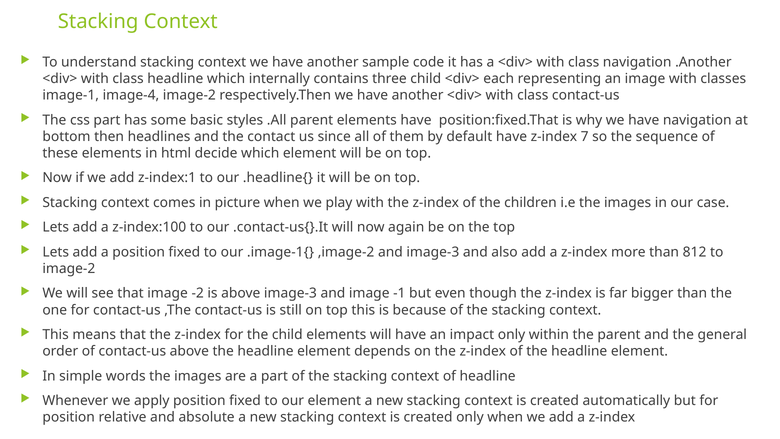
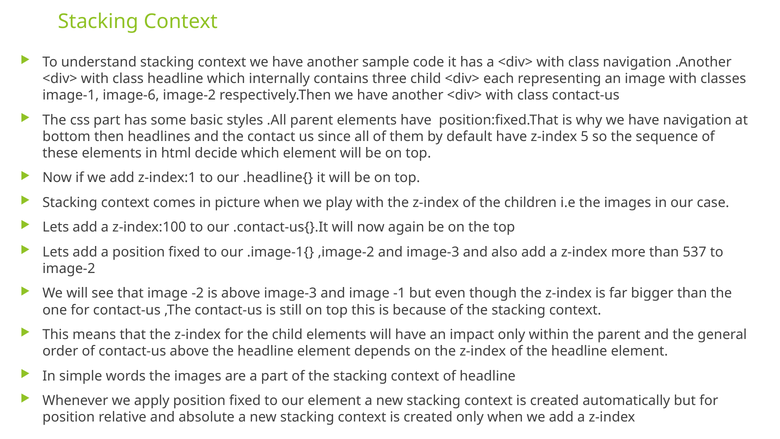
image-4: image-4 -> image-6 (131, 95)
7: 7 -> 5 (585, 137)
812: 812 -> 537 (695, 252)
